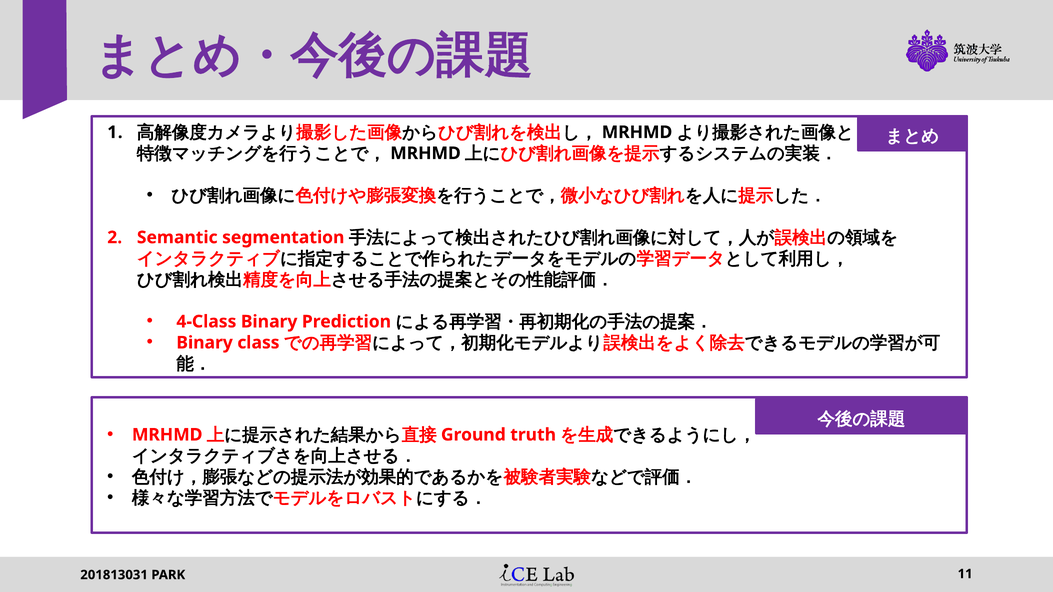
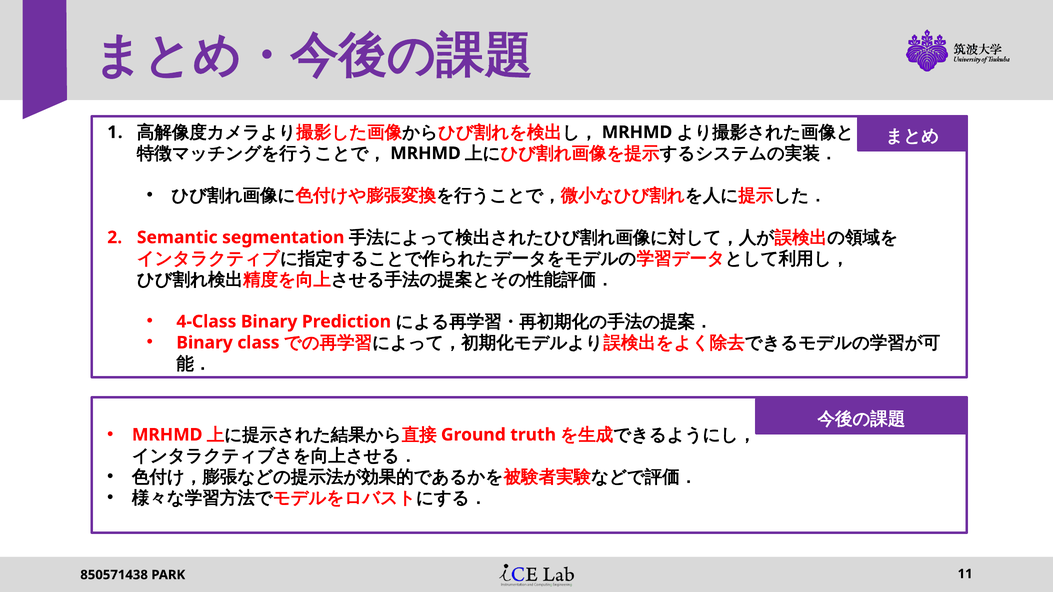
201813031: 201813031 -> 850571438 (114, 575)
